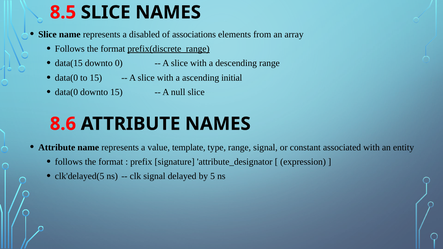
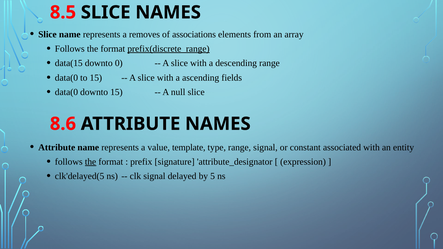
disabled: disabled -> removes (144, 34)
initial: initial -> fields (232, 78)
the underline: none -> present (91, 162)
